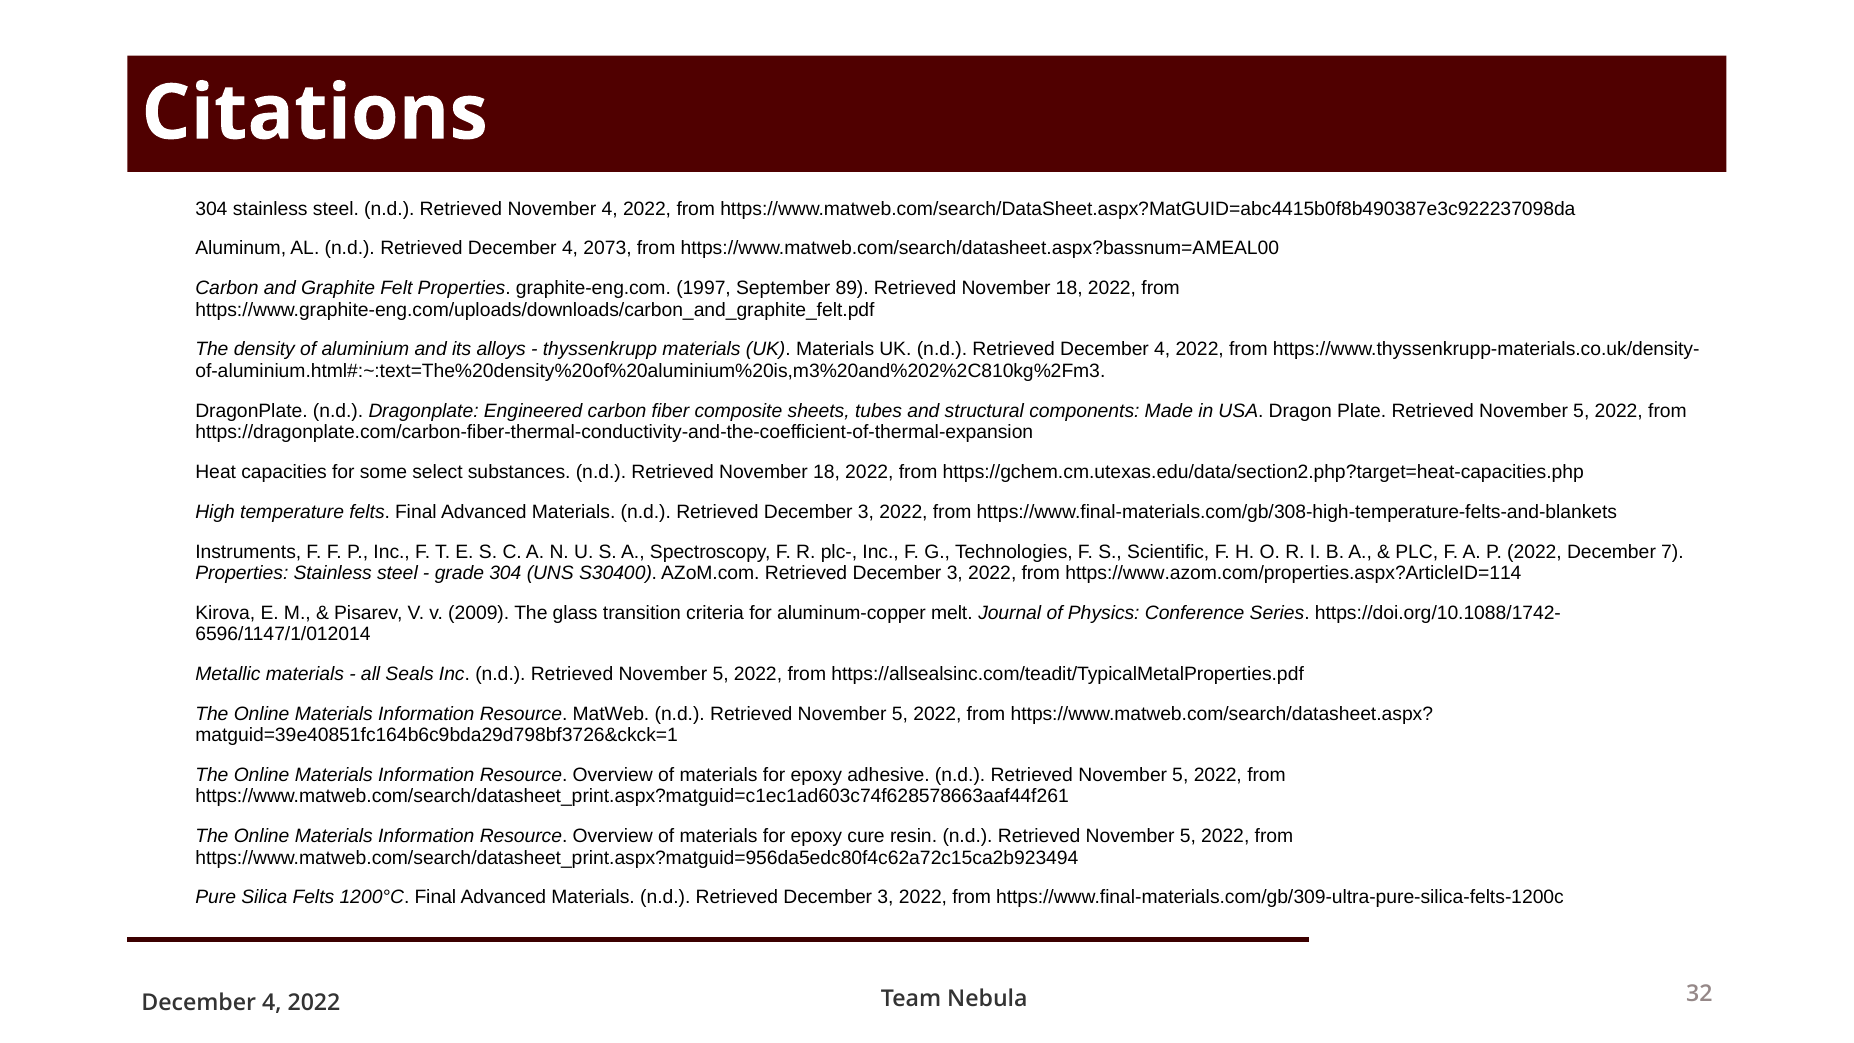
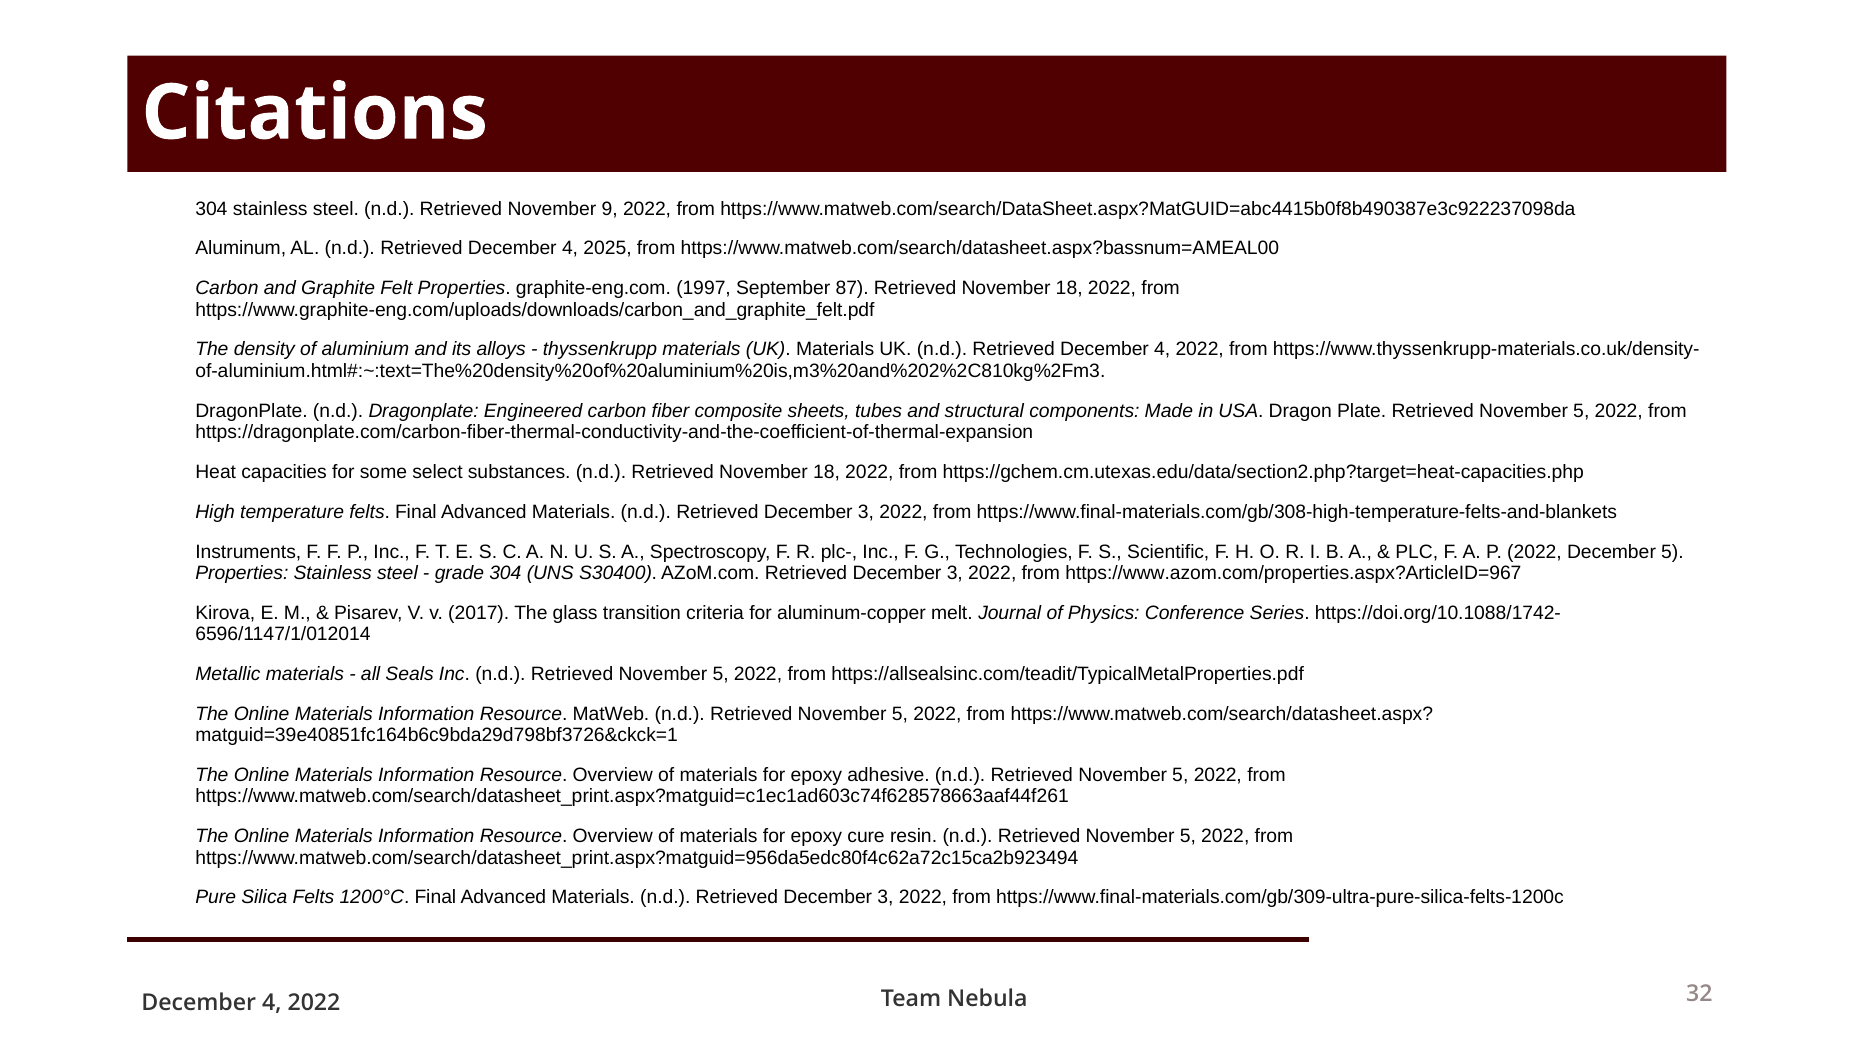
November 4: 4 -> 9 (610, 209)
2073: 2073 -> 2025 (608, 248)
89: 89 -> 87 (852, 288)
December 7: 7 -> 5 (1672, 552)
https://www.azom.com/properties.aspx?ArticleID=114: https://www.azom.com/properties.aspx?ArticleID=114 -> https://www.azom.com/properties.aspx?ArticleID=967 (1293, 573)
2009: 2009 -> 2017 (479, 613)
